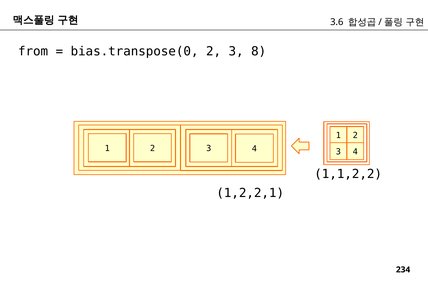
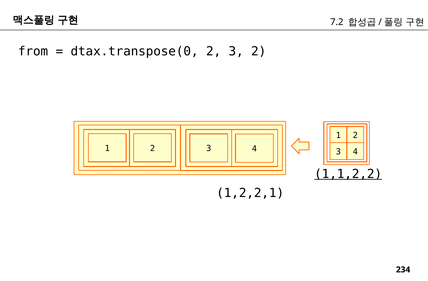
3.6: 3.6 -> 7.2 (337, 22)
bias.transpose(0: bias.transpose(0 -> dtax.transpose(0 (135, 51)
3 8: 8 -> 2 (259, 51)
1,1,2,2 underline: none -> present (348, 174)
